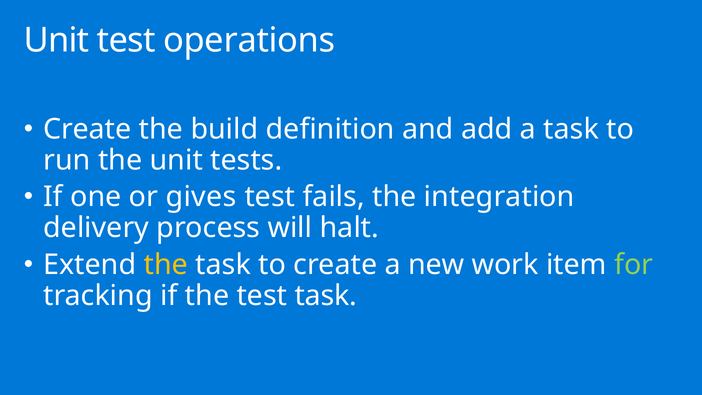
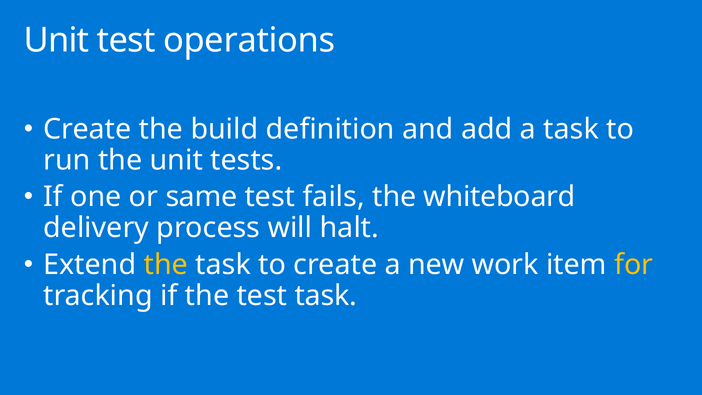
gives: gives -> same (201, 197)
integration: integration -> whiteboard (499, 197)
for colour: light green -> yellow (634, 265)
